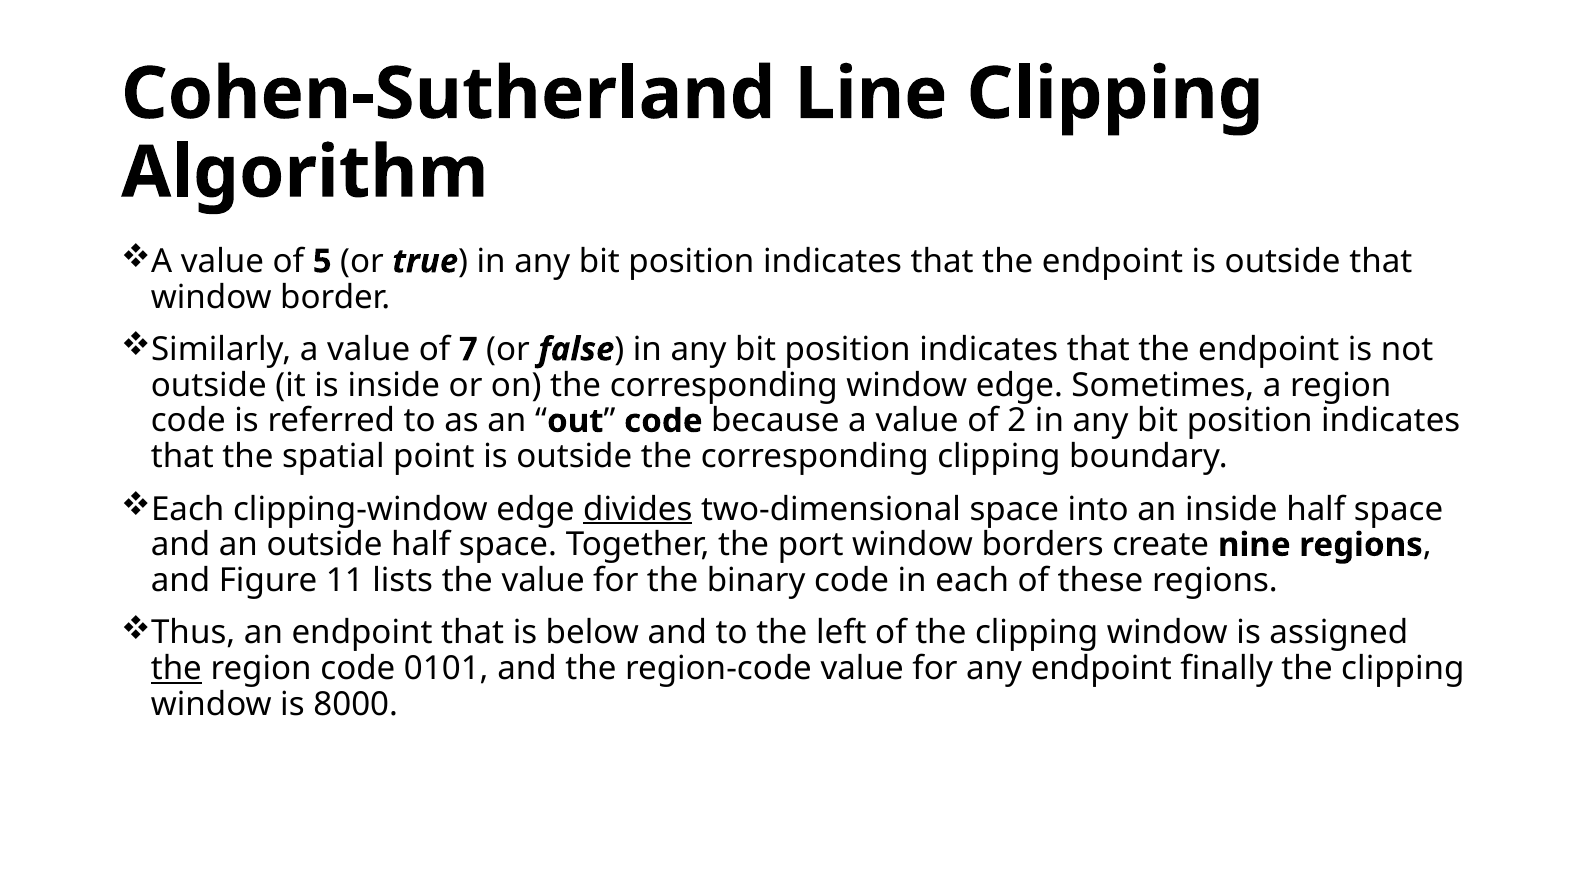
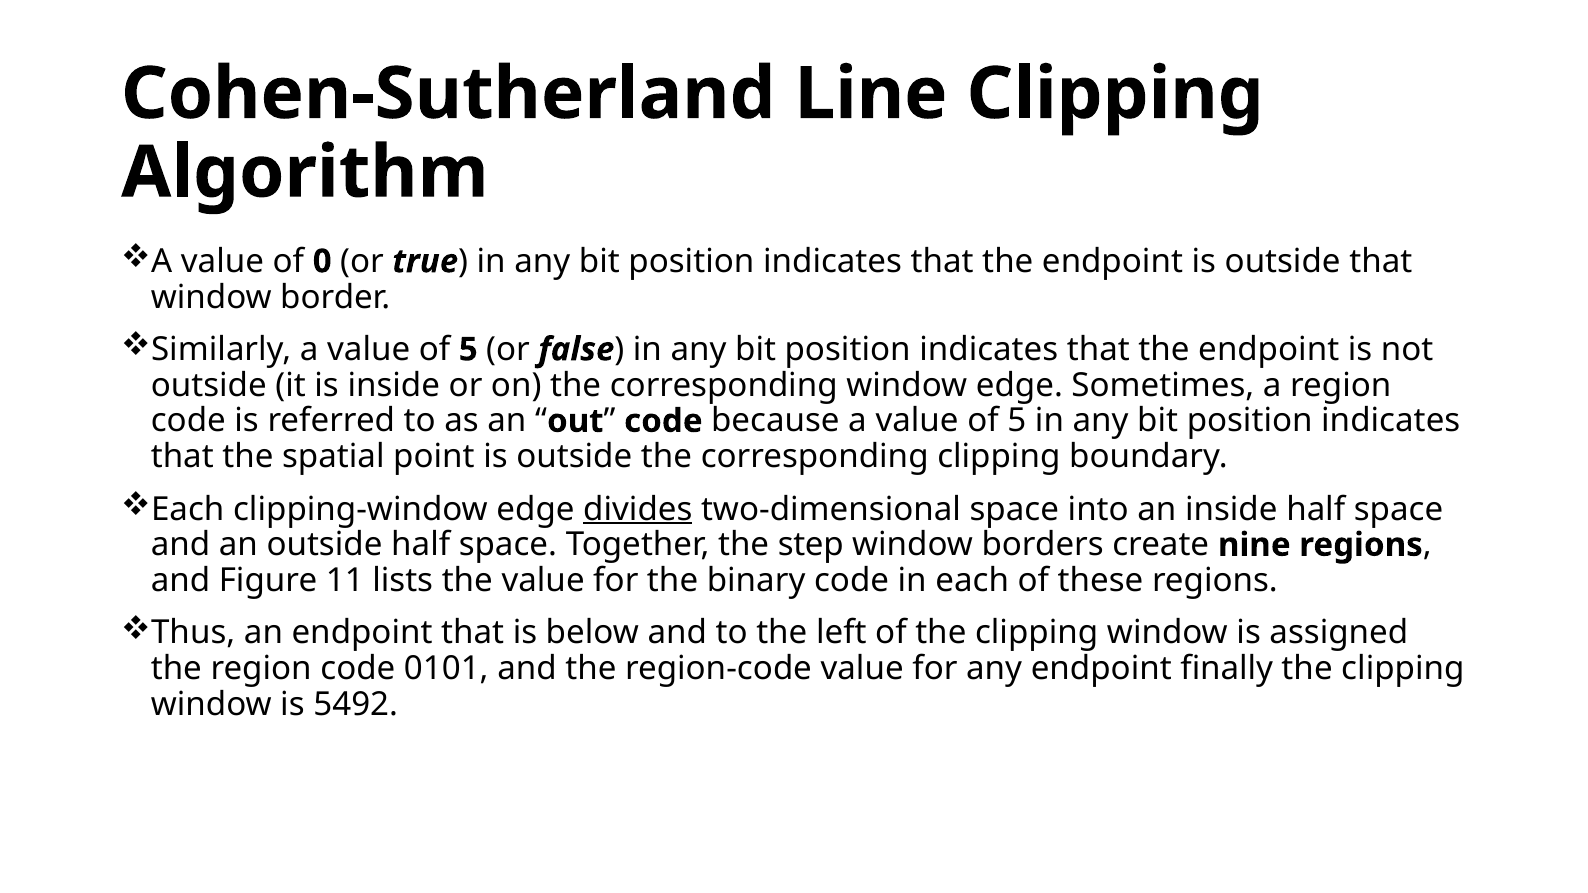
5: 5 -> 0 (322, 261)
7: 7 -> 5 (468, 350)
2: 2 -> 5 (1017, 421)
port: port -> step (811, 545)
the underline: present -> none (176, 669)
8000: 8000 -> 5492 (356, 705)
